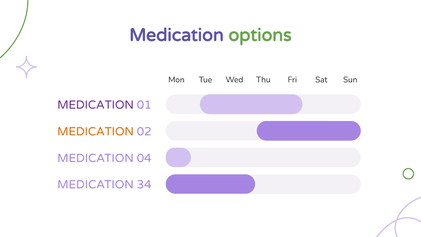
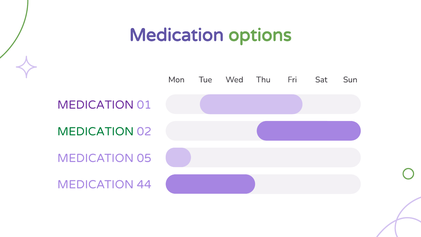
MEDICATION colour: orange -> green (96, 132)
04: 04 -> 05 (144, 158)
34: 34 -> 44 (144, 185)
